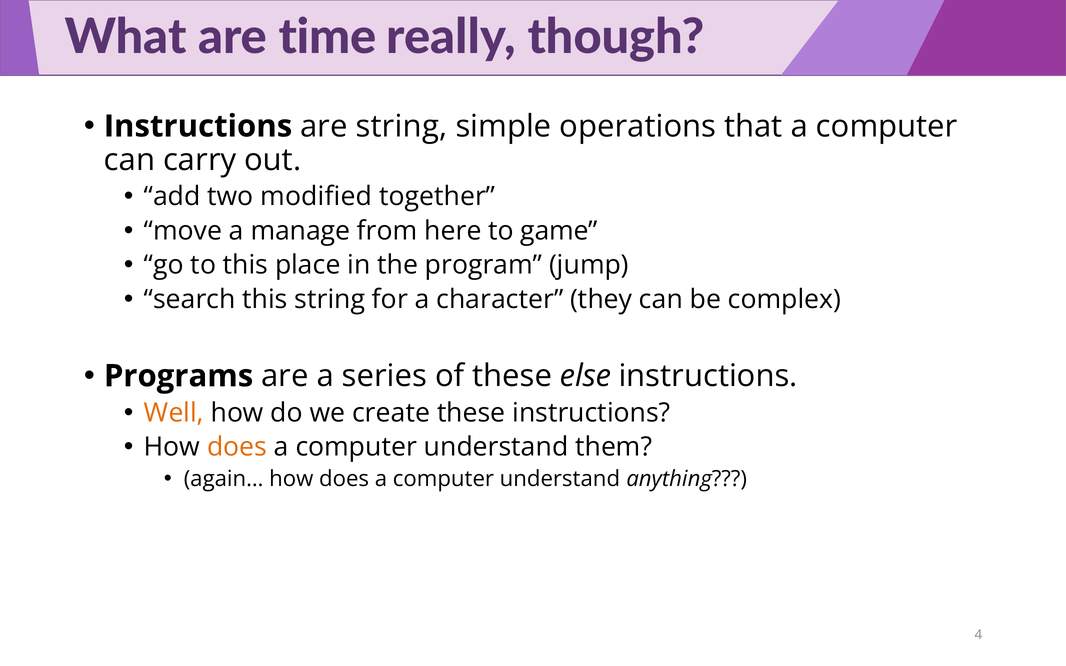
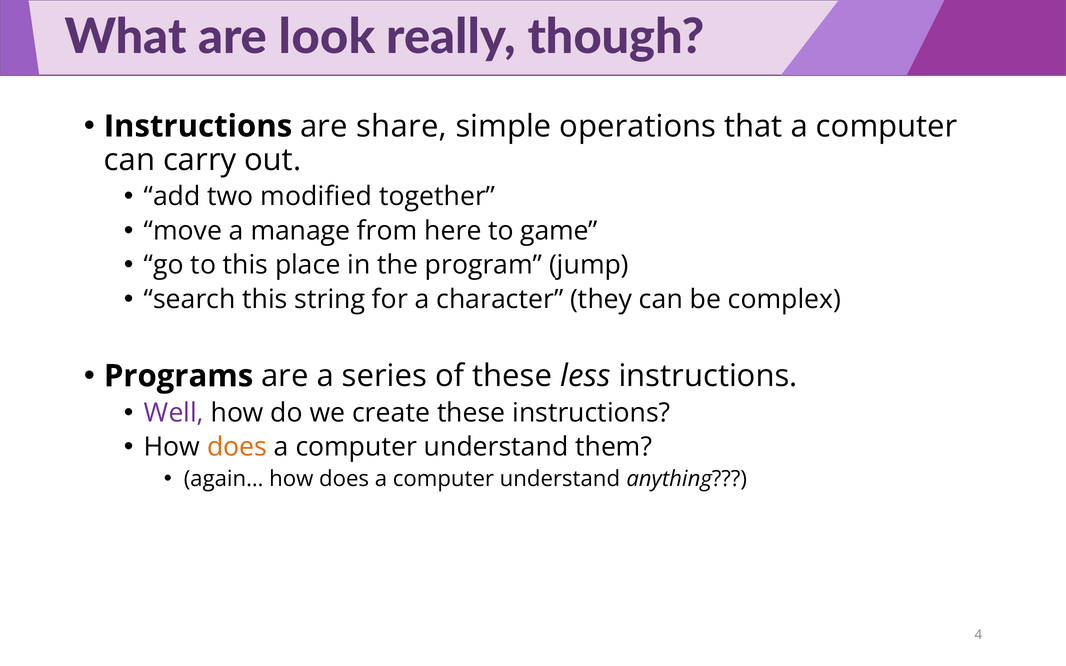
time: time -> look (327, 37)
are string: string -> share (401, 126)
else: else -> less (585, 376)
Well colour: orange -> purple (174, 413)
